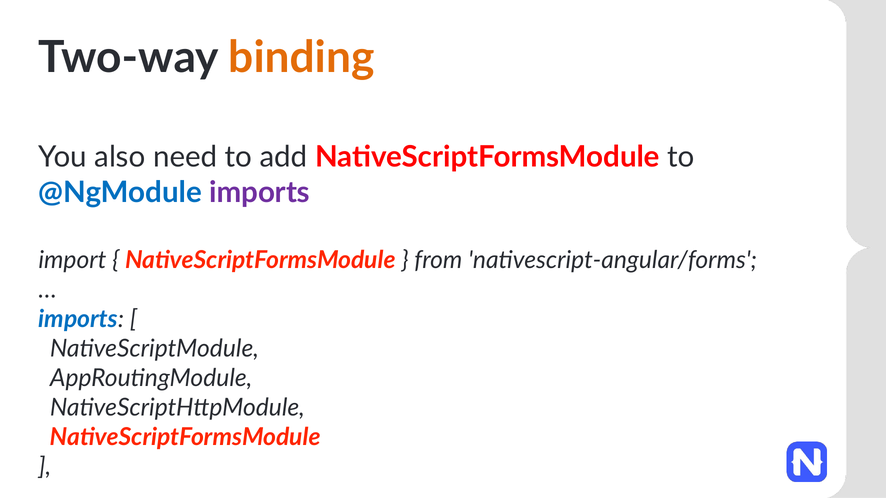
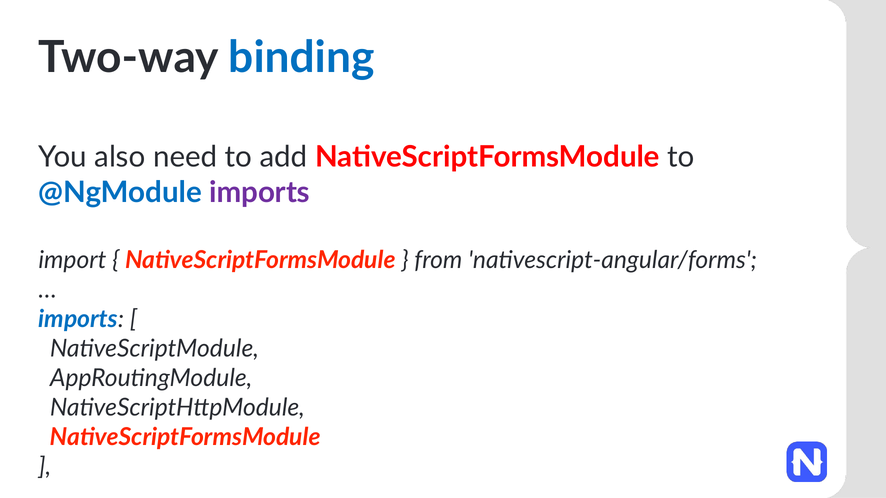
binding colour: orange -> blue (302, 58)
